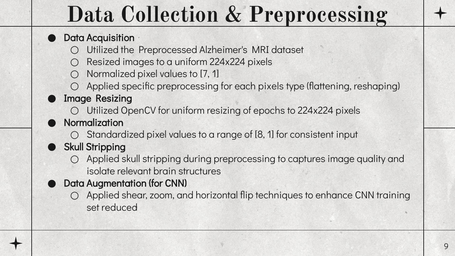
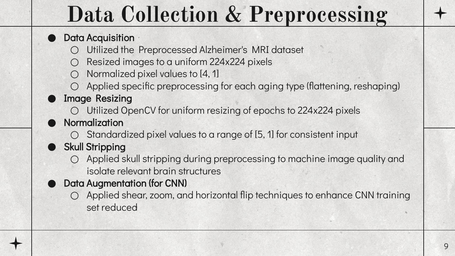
7: 7 -> 4 (205, 74)
each pixels: pixels -> aging (271, 86)
8: 8 -> 5 (260, 135)
captures: captures -> machine (307, 159)
